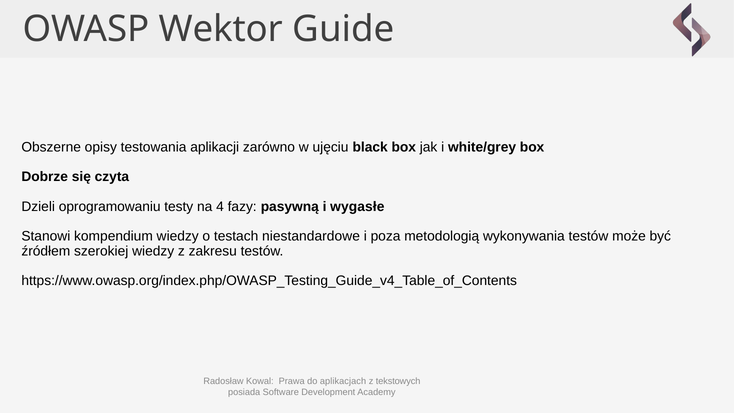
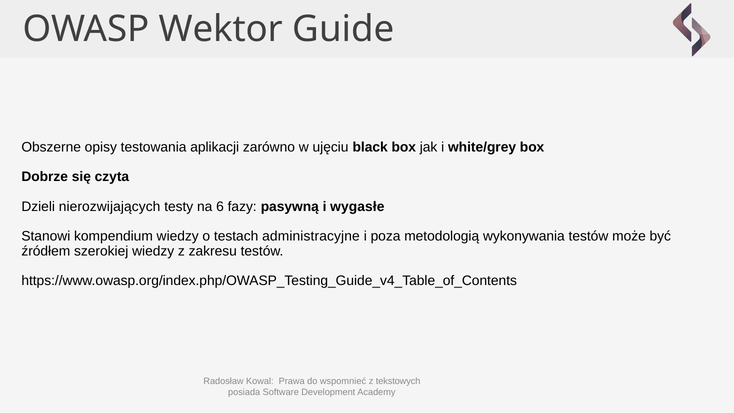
oprogramowaniu: oprogramowaniu -> nierozwijających (110, 206)
4: 4 -> 6 (220, 206)
niestandardowe: niestandardowe -> administracyjne (311, 236)
aplikacjach: aplikacjach -> wspomnieć (343, 381)
